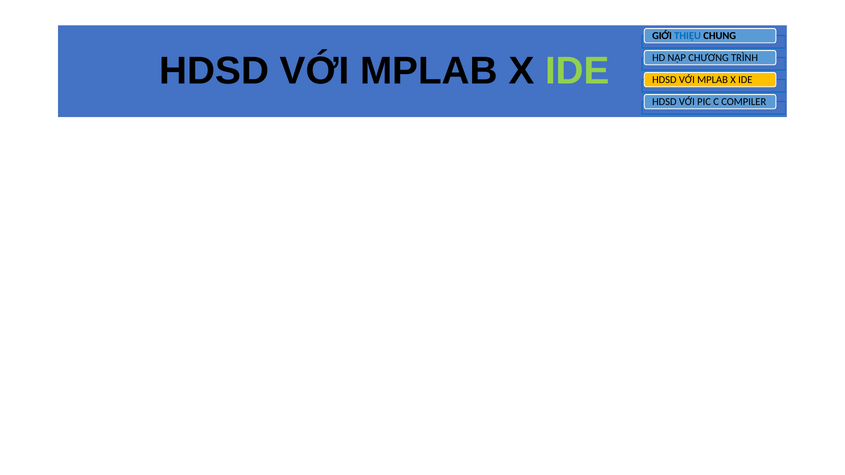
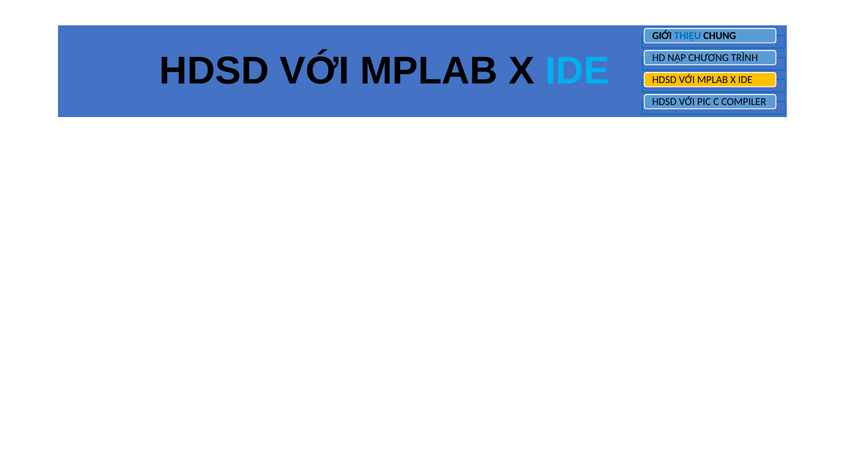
IDE colour: light green -> light blue (577, 71)
